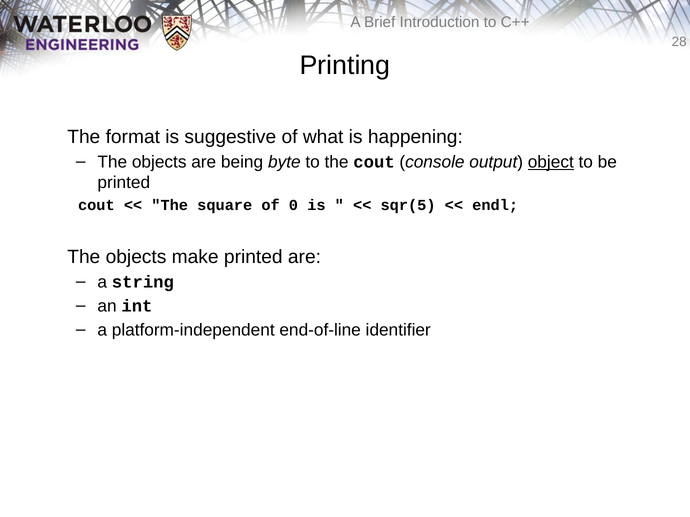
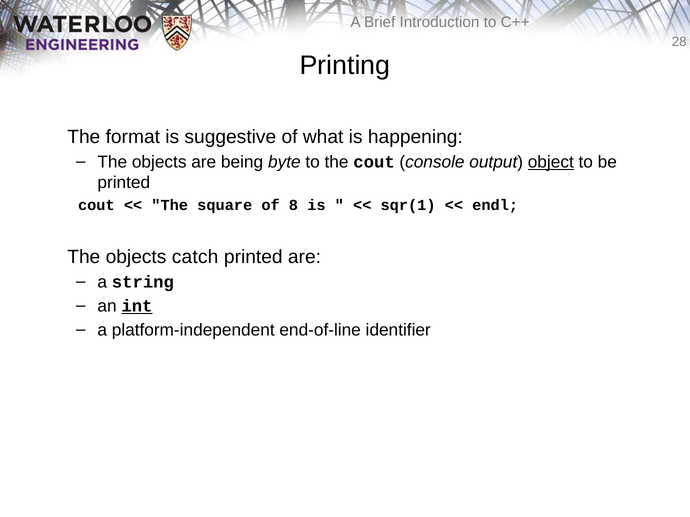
0: 0 -> 8 (293, 205)
sqr(5: sqr(5 -> sqr(1 (408, 205)
make: make -> catch (195, 257)
int underline: none -> present (137, 306)
